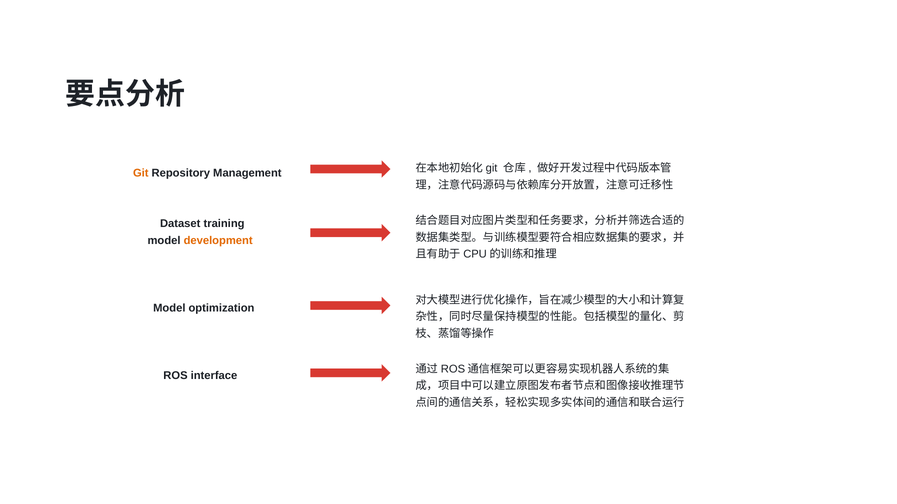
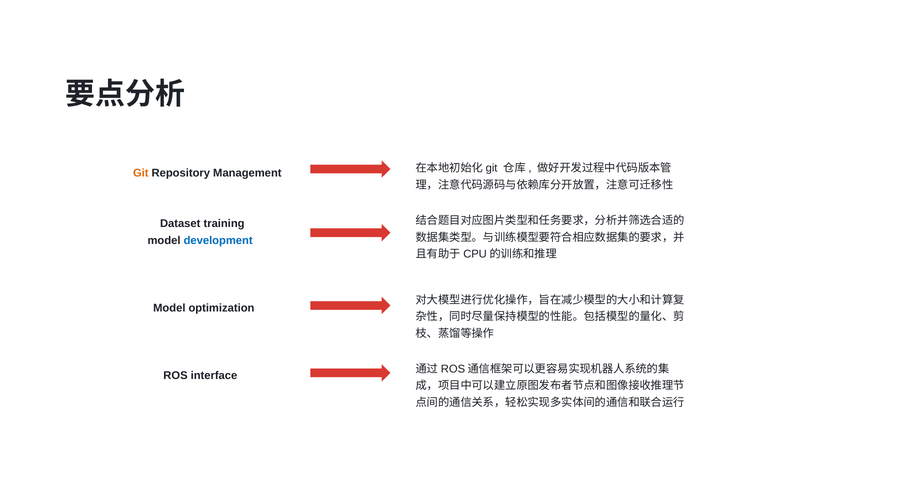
development colour: orange -> blue (218, 241)
